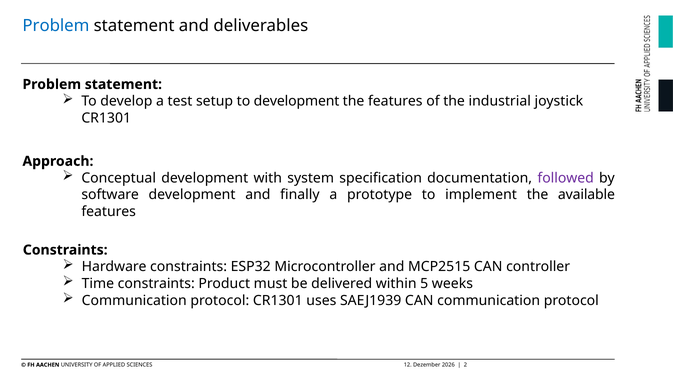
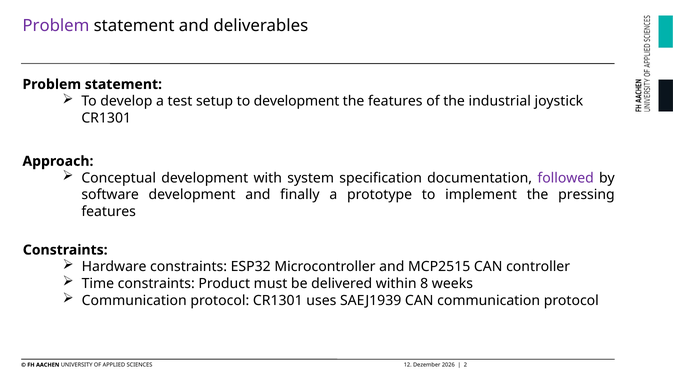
Problem colour: blue -> purple (56, 26)
available: available -> pressing (586, 195)
5: 5 -> 8 (424, 284)
